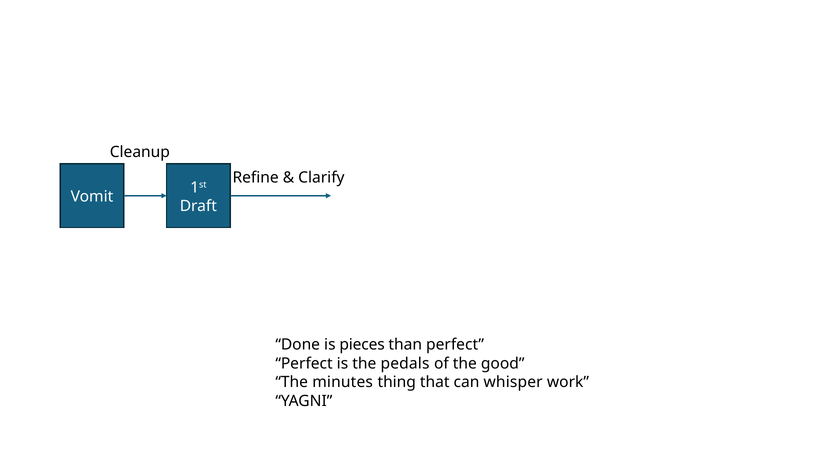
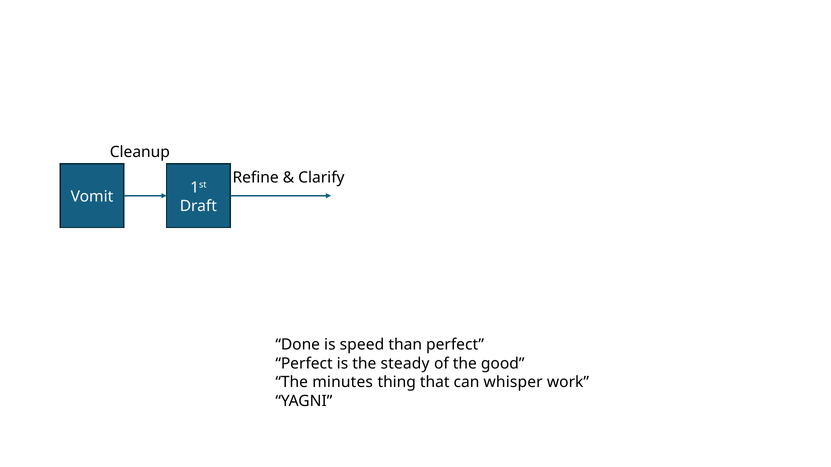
pieces: pieces -> speed (362, 345)
pedals: pedals -> steady (405, 364)
